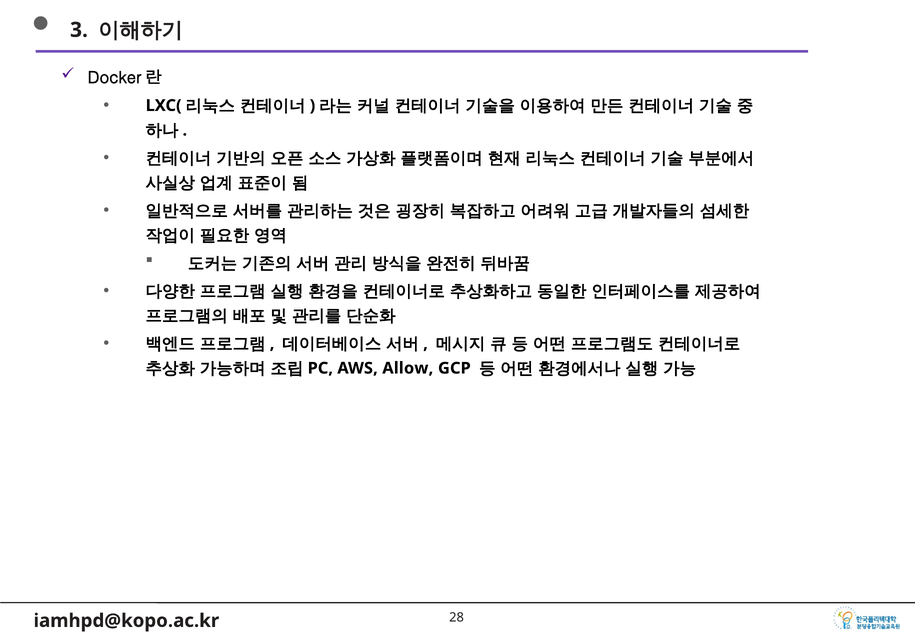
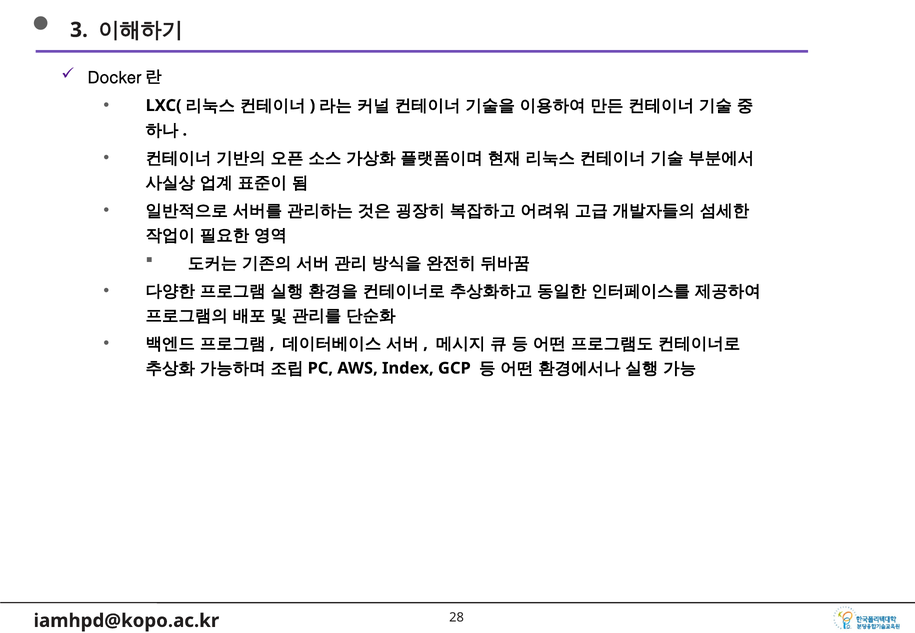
Allow: Allow -> Index (408, 368)
